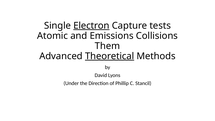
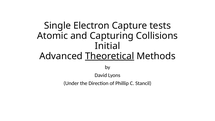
Electron underline: present -> none (91, 26)
Emissions: Emissions -> Capturing (112, 36)
Them: Them -> Initial (107, 46)
